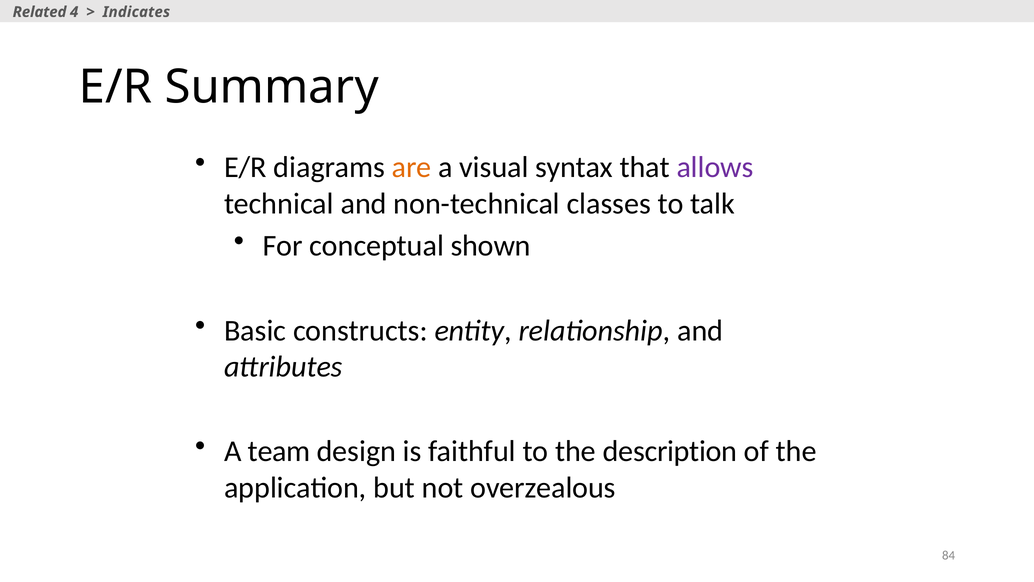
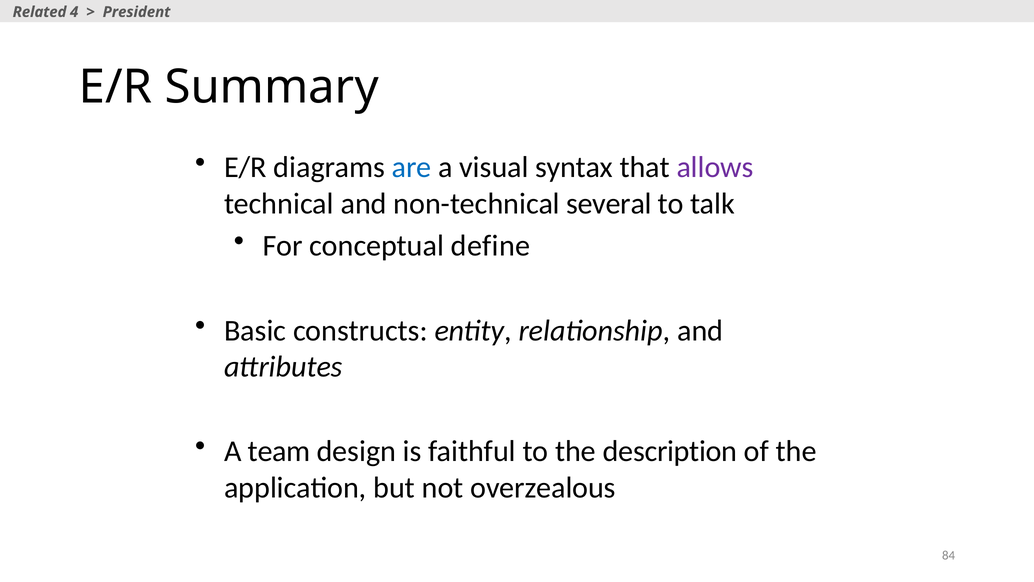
Indicates: Indicates -> President (136, 12)
are colour: orange -> blue (412, 167)
classes: classes -> several (609, 204)
shown: shown -> define (491, 246)
